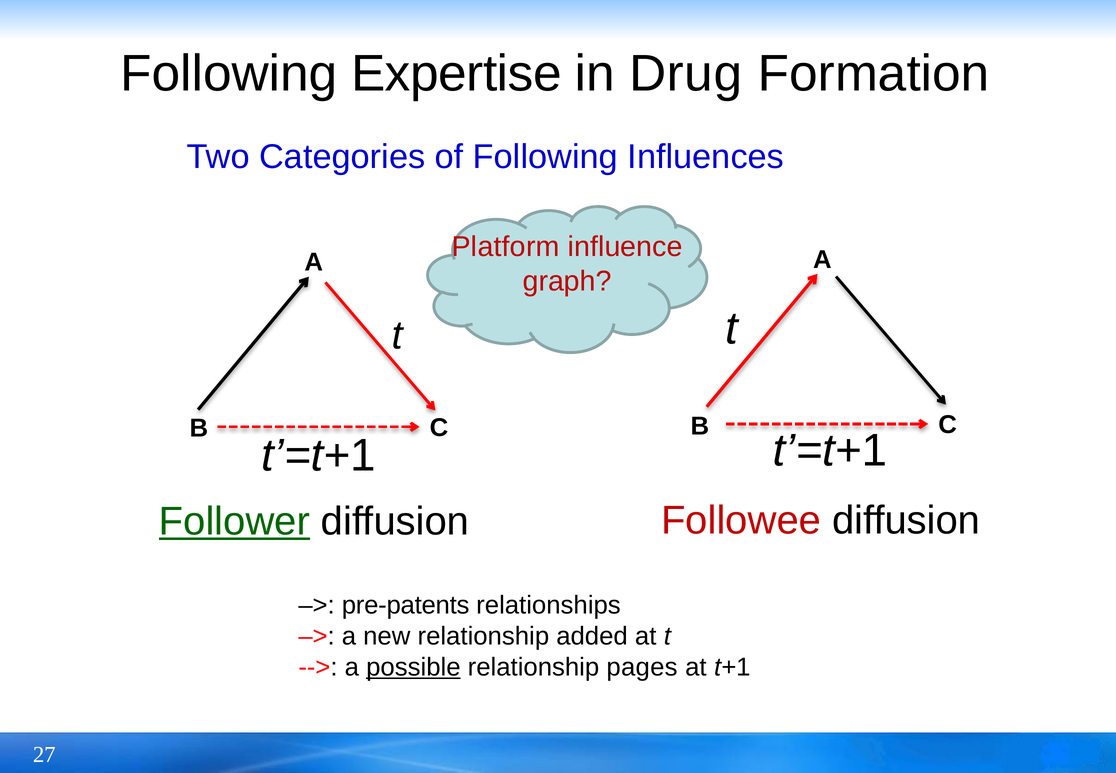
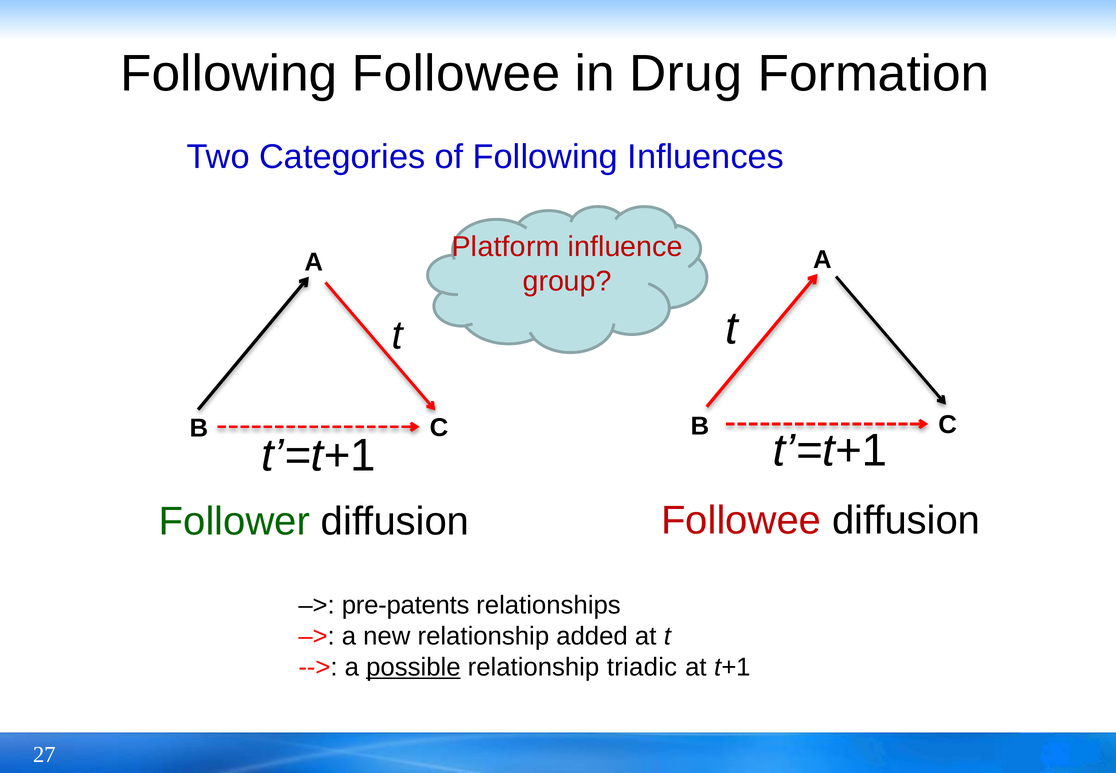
Following Expertise: Expertise -> Followee (456, 74)
graph: graph -> group (567, 281)
Follower underline: present -> none (234, 521)
pages: pages -> triadic (642, 667)
